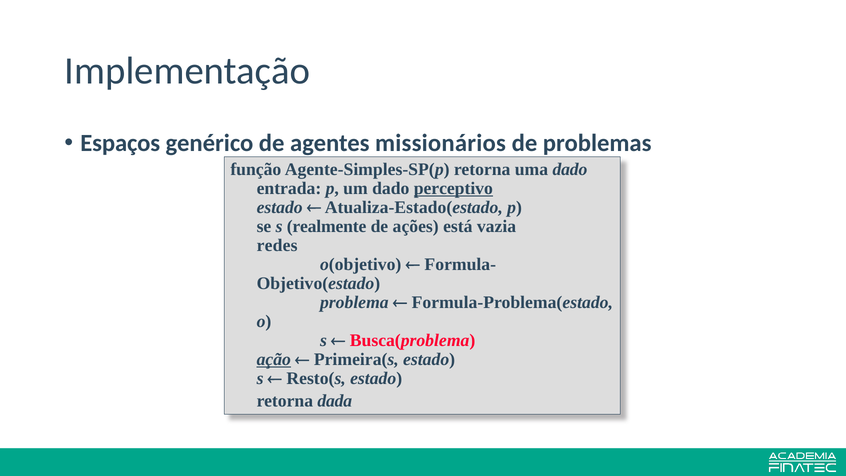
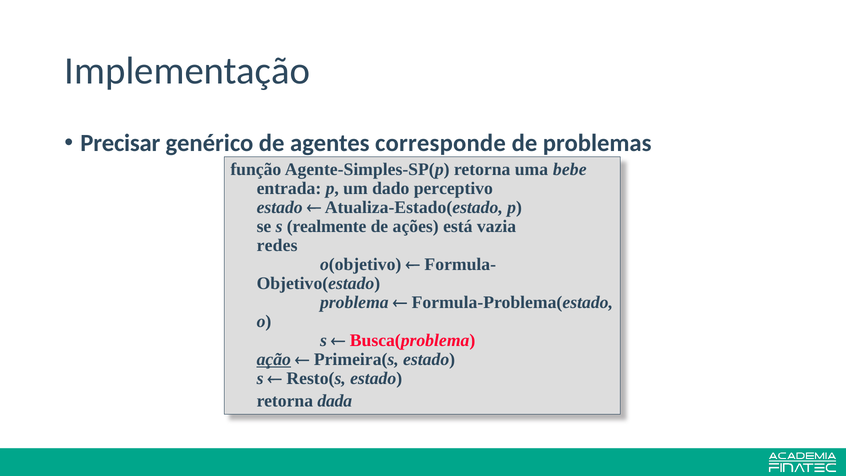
Espaços: Espaços -> Precisar (120, 143)
missionários: missionários -> corresponde (440, 143)
uma dado: dado -> bebe (570, 169)
perceptivo underline: present -> none (453, 188)
